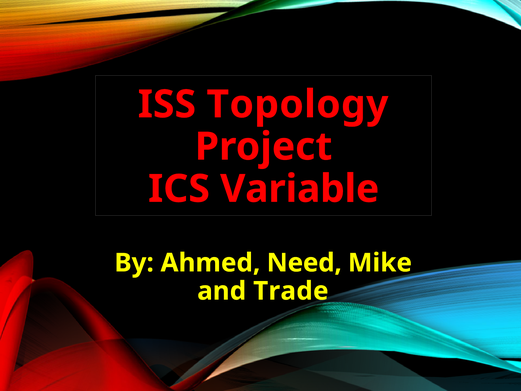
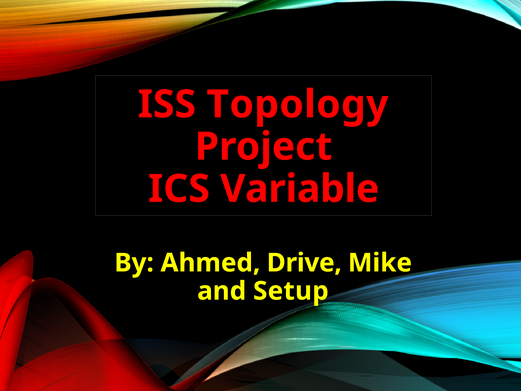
Need: Need -> Drive (304, 263)
Trade: Trade -> Setup (291, 291)
